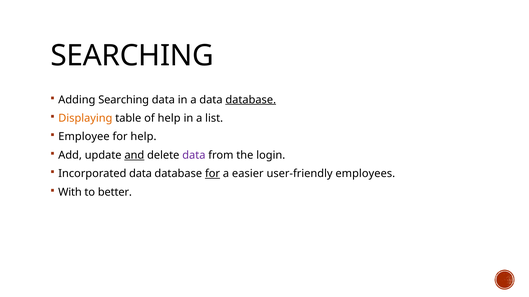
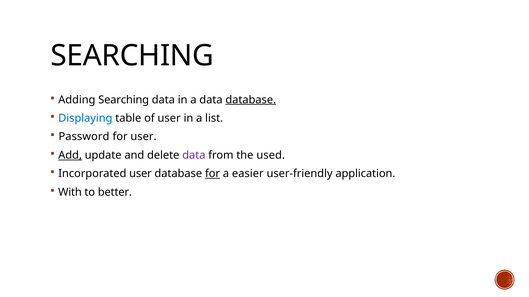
Displaying colour: orange -> blue (85, 118)
of help: help -> user (169, 118)
Employee: Employee -> Password (84, 137)
for help: help -> user (144, 137)
Add underline: none -> present (70, 155)
and underline: present -> none (134, 155)
login: login -> used (271, 155)
Incorporated data: data -> user (140, 174)
employees: employees -> application (365, 174)
